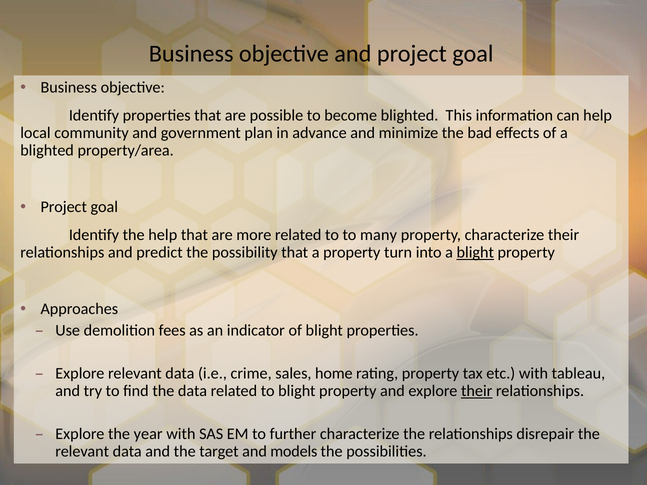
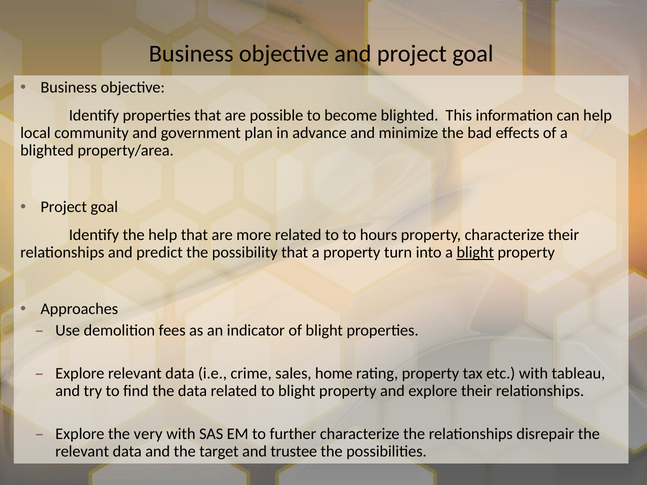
many: many -> hours (379, 235)
their underline: present -> none (477, 391)
year: year -> very (148, 434)
models: models -> trustee (294, 452)
